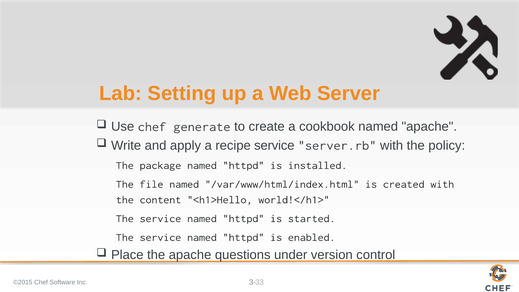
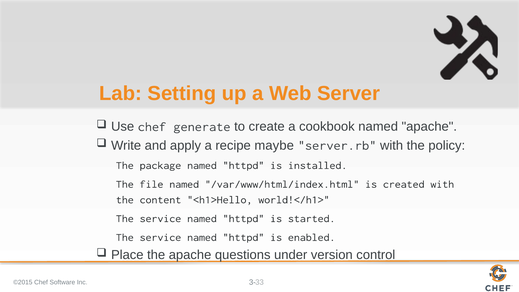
recipe service: service -> maybe (274, 145)
